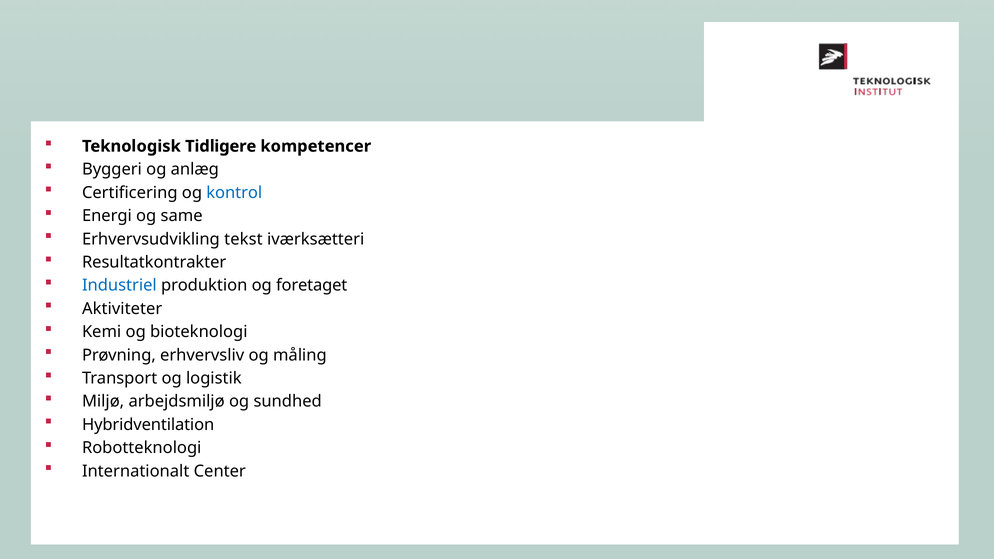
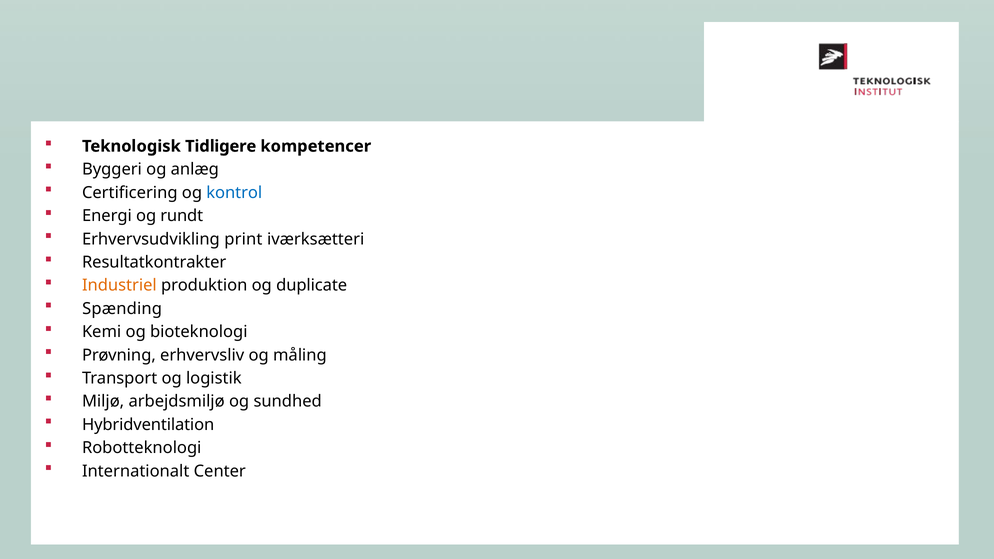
same: same -> rundt (182, 216)
tekst: tekst -> print (243, 239)
Industriel colour: blue -> orange (119, 286)
foretaget: foretaget -> duplicate (312, 286)
Aktiviteter: Aktiviteter -> Spænding (122, 309)
